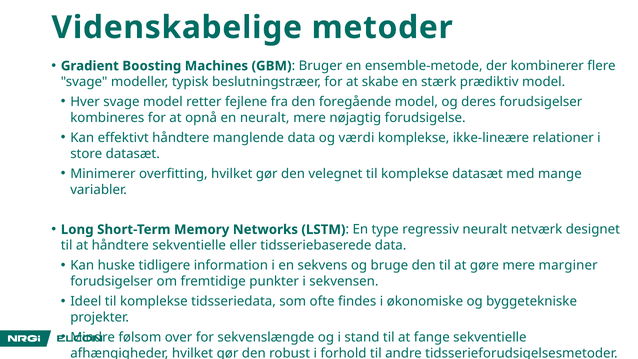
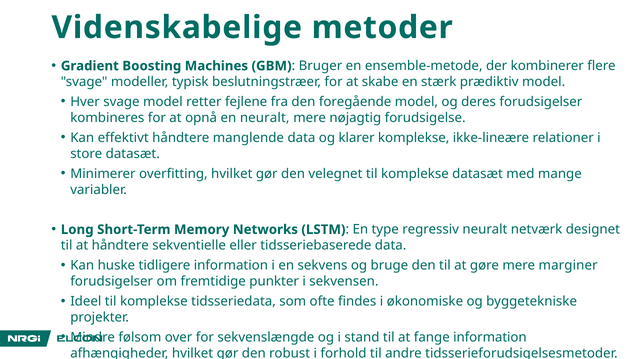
værdi: værdi -> klarer (357, 138)
fange sekventielle: sekventielle -> information (490, 337)
